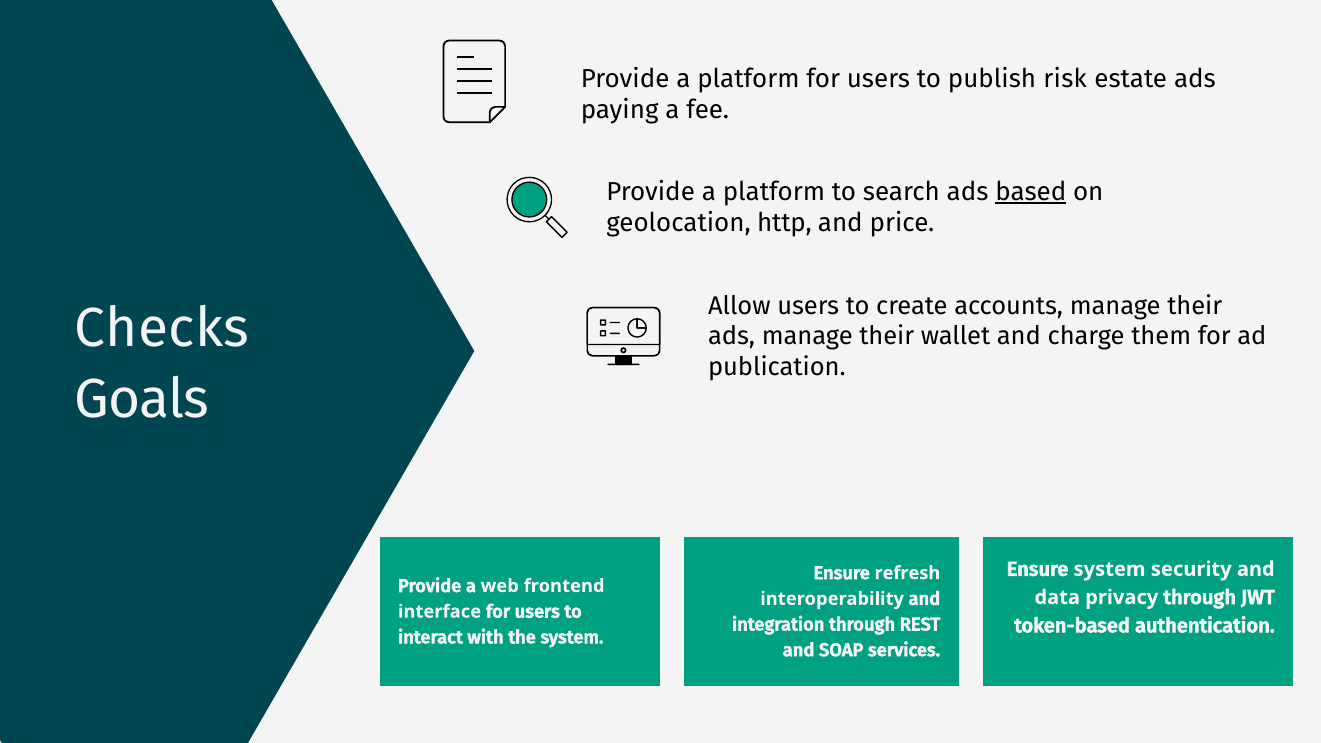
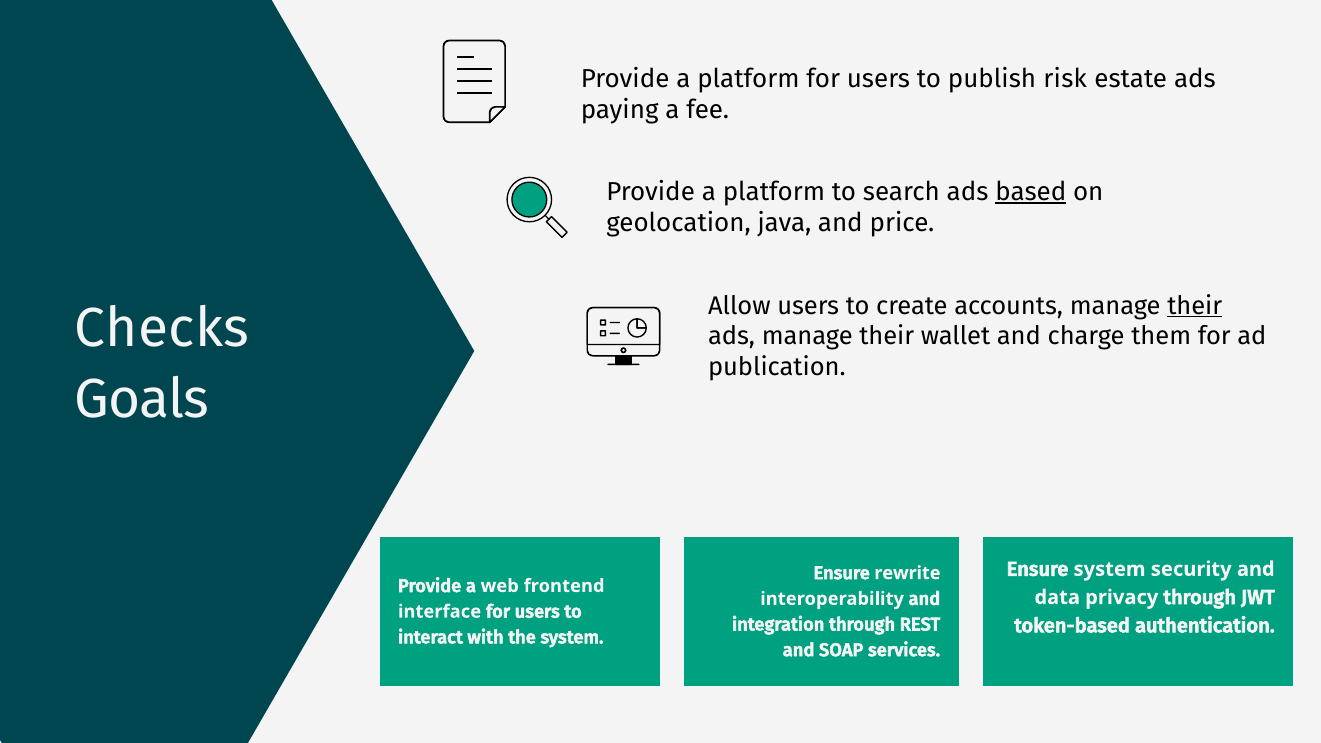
http: http -> java (784, 223)
their underline: none -> present (1195, 306)
refresh: refresh -> rewrite (907, 573)
